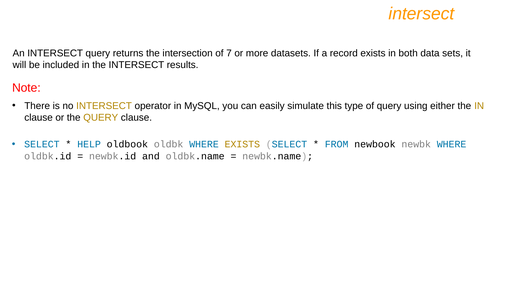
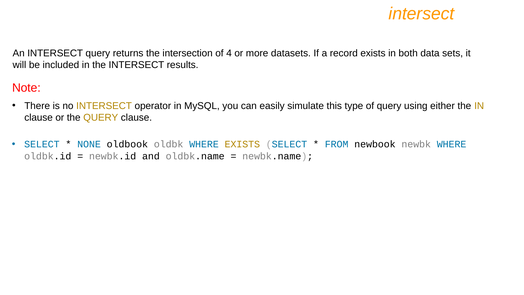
7: 7 -> 4 (229, 53)
HELP: HELP -> NONE (89, 144)
